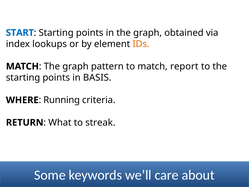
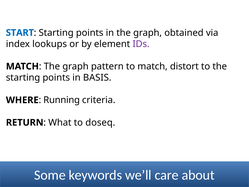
IDs colour: orange -> purple (141, 44)
report: report -> distort (184, 66)
streak: streak -> doseq (100, 122)
